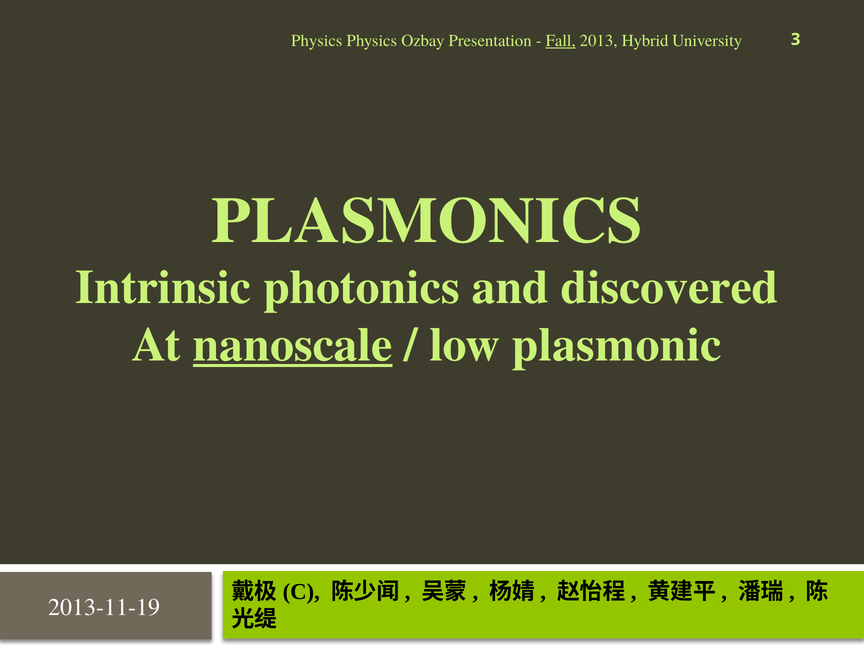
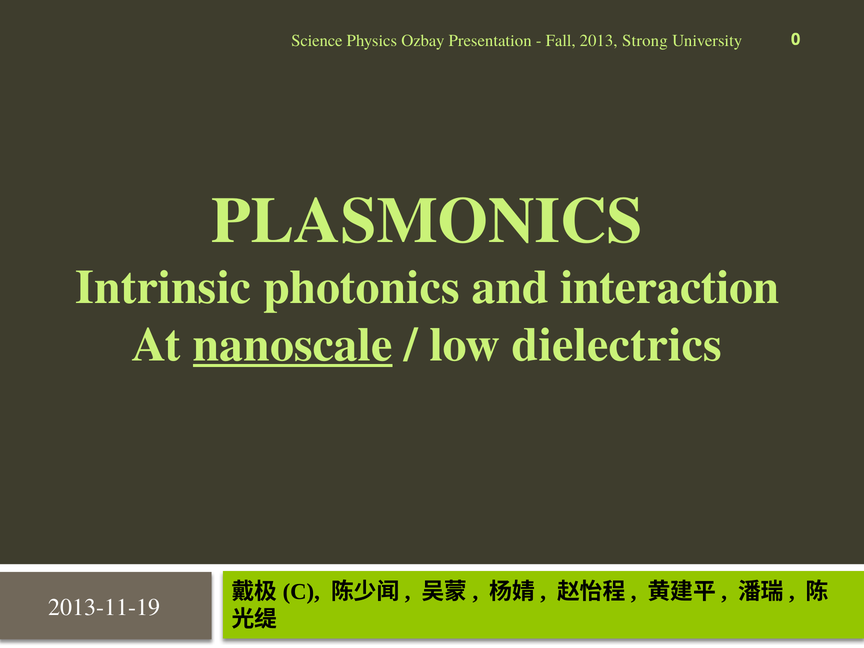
Physics: Physics -> Science (317, 41)
Fall underline: present -> none (561, 41)
Hybrid: Hybrid -> Strong (645, 41)
3: 3 -> 0 (796, 39)
discovered: discovered -> interaction (670, 287)
plasmonic: plasmonic -> dielectrics (617, 345)
